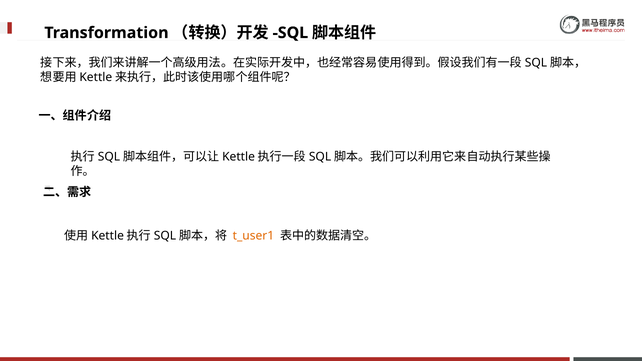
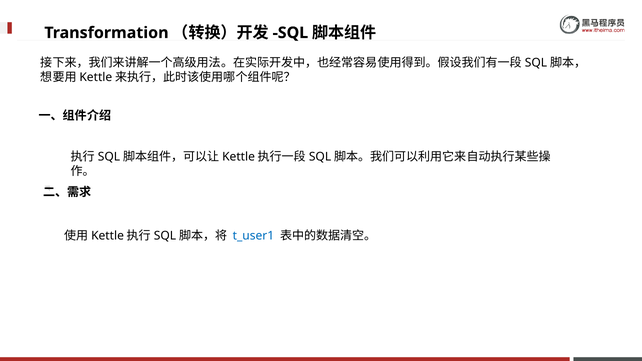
t_user1 colour: orange -> blue (253, 236)
